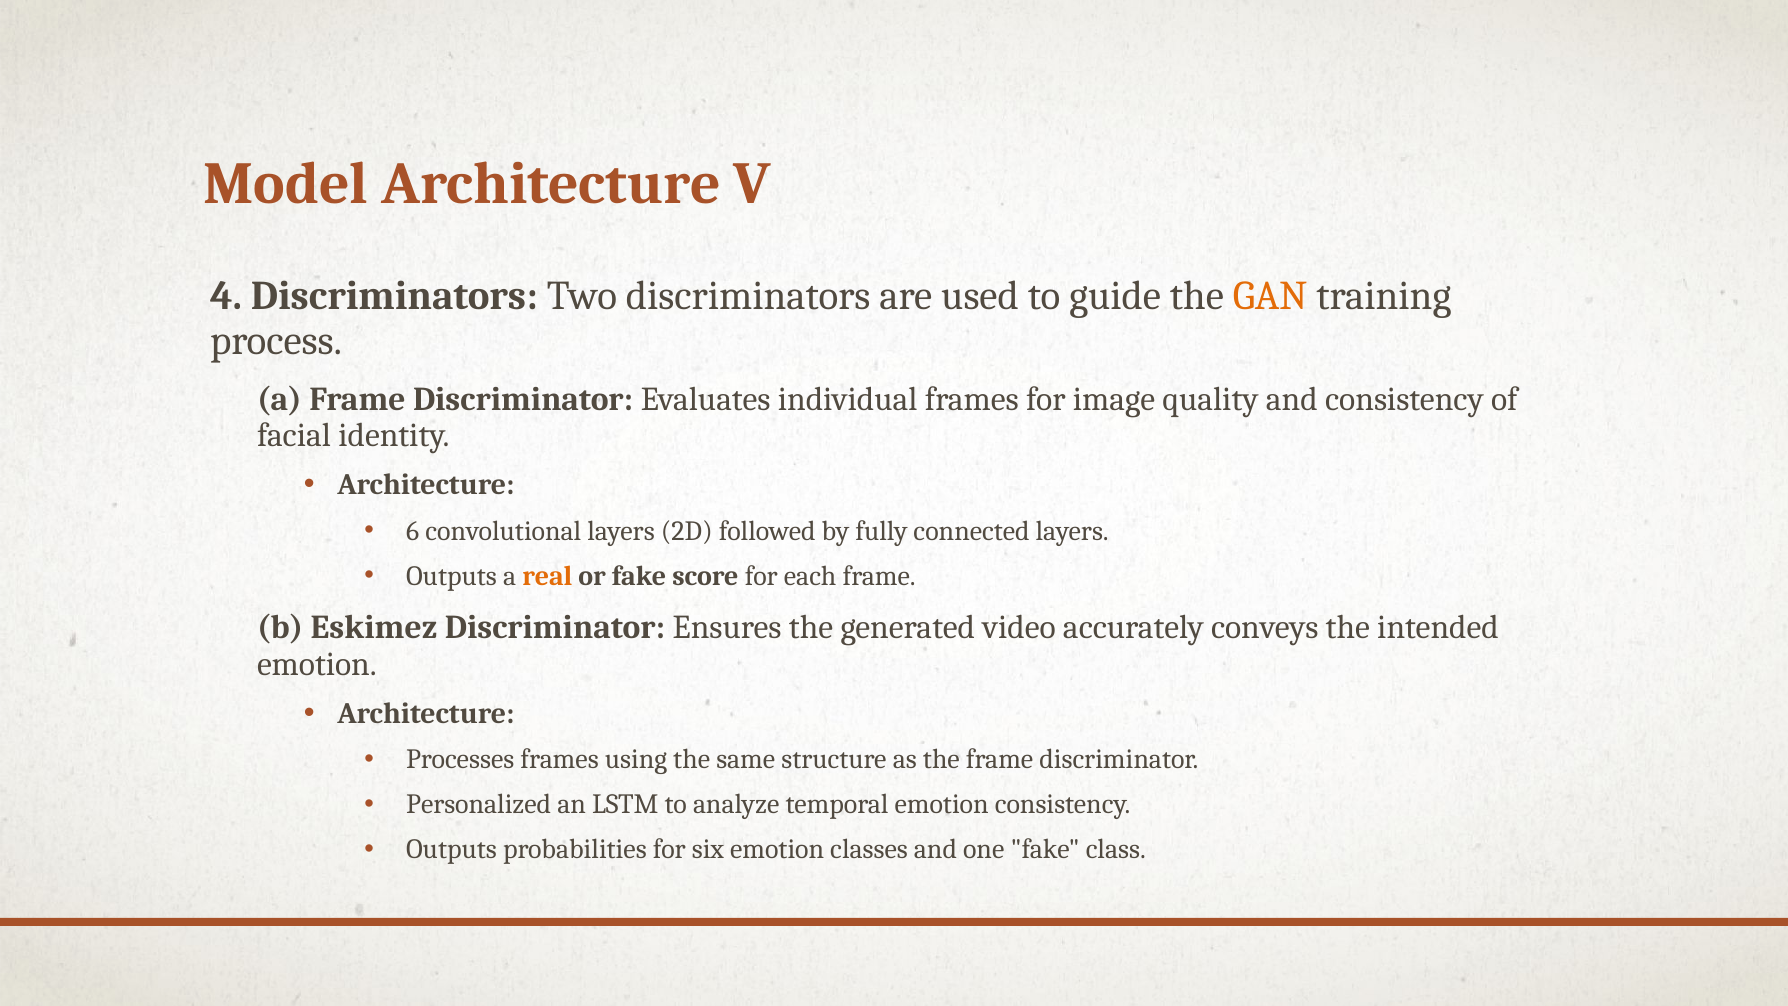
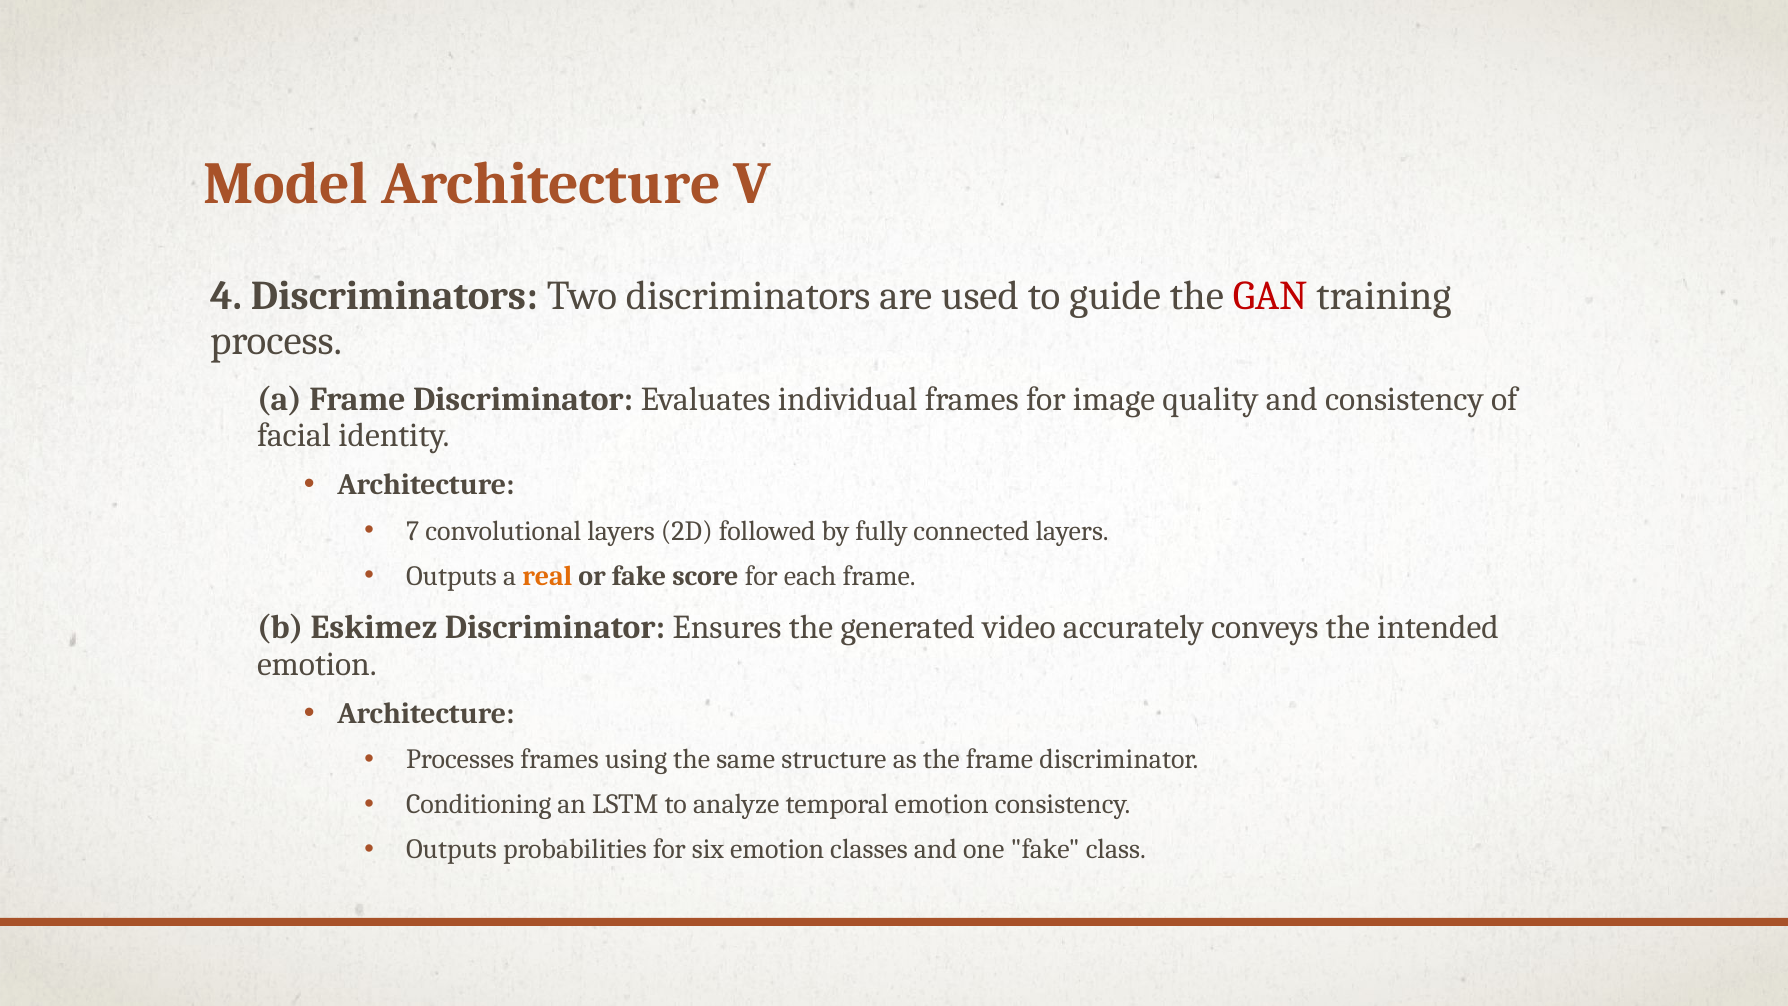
GAN colour: orange -> red (1270, 296)
6: 6 -> 7 (413, 531)
Personalized: Personalized -> Conditioning (479, 804)
